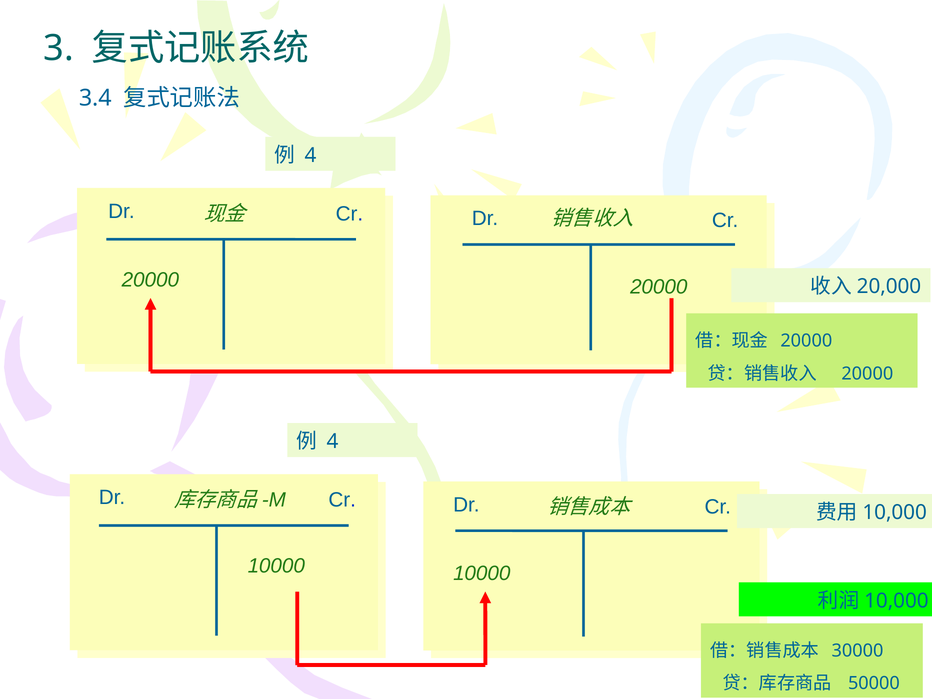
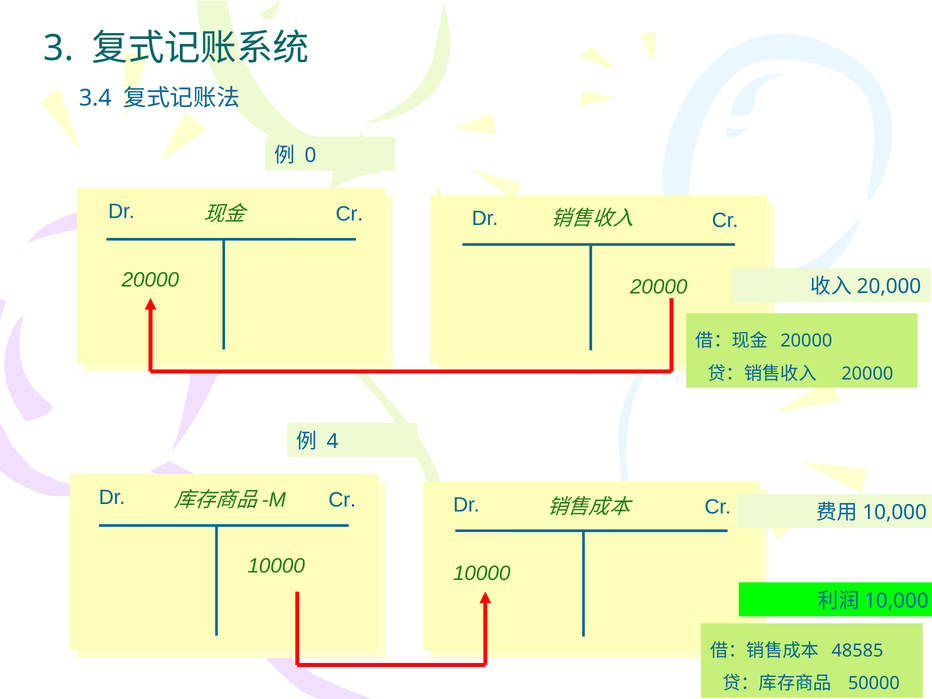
4: 4 -> 0 (311, 155)
30000: 30000 -> 48585 (858, 651)
